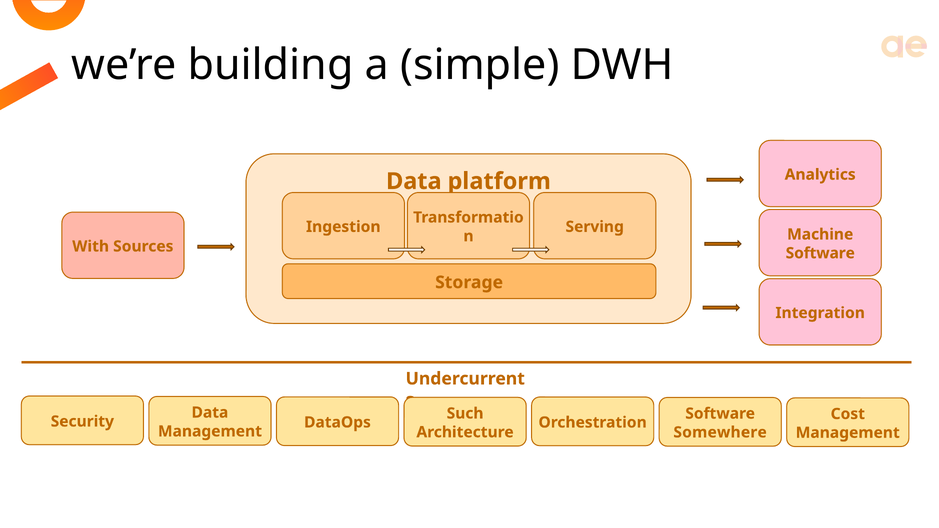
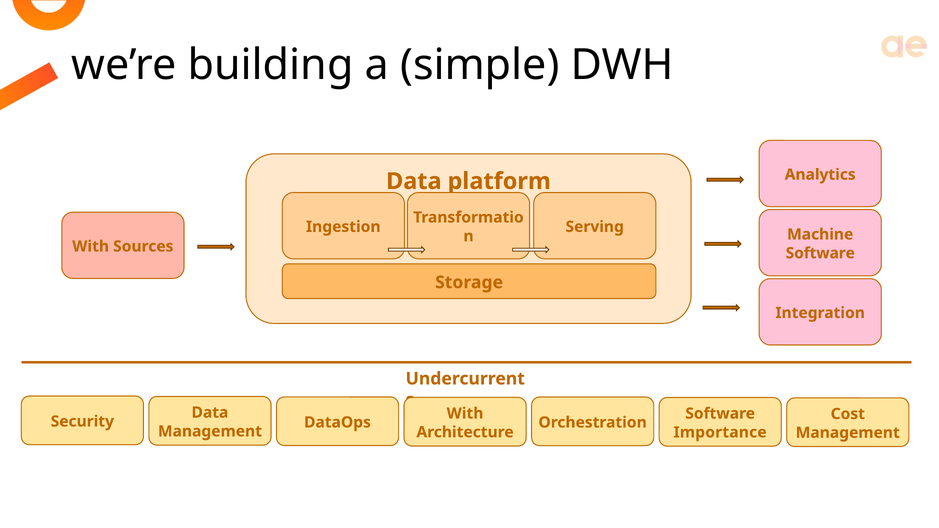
Such: Such -> With (465, 414)
Somewhere: Somewhere -> Importance (720, 432)
